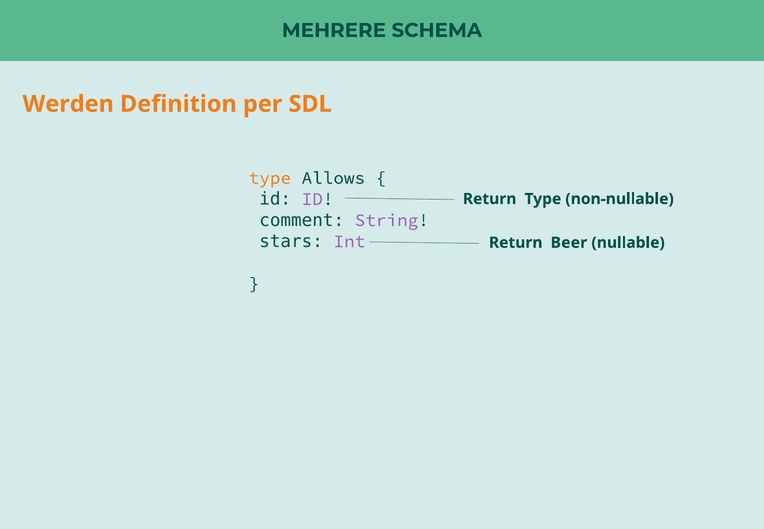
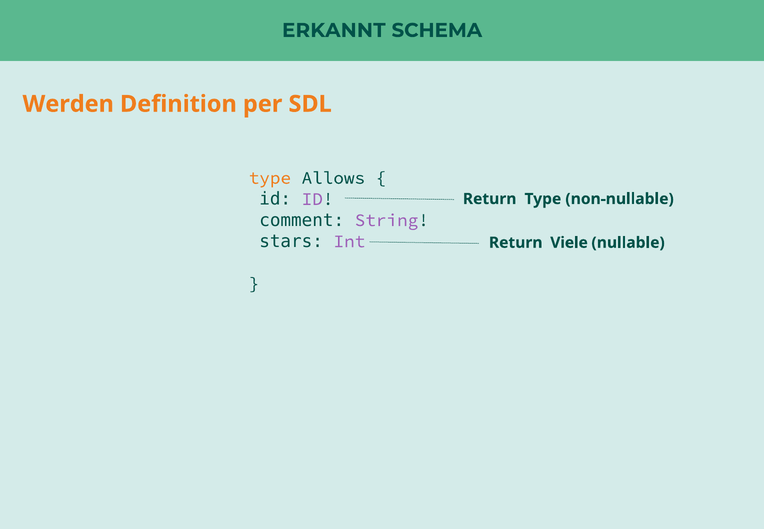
MEHRERE: MEHRERE -> ERKANNT (334, 30)
Beer: Beer -> Viele (569, 243)
